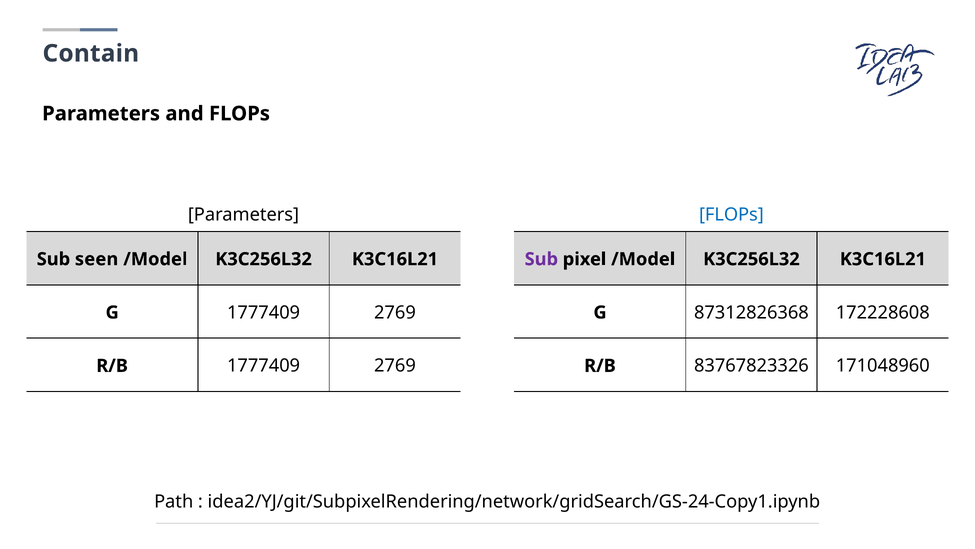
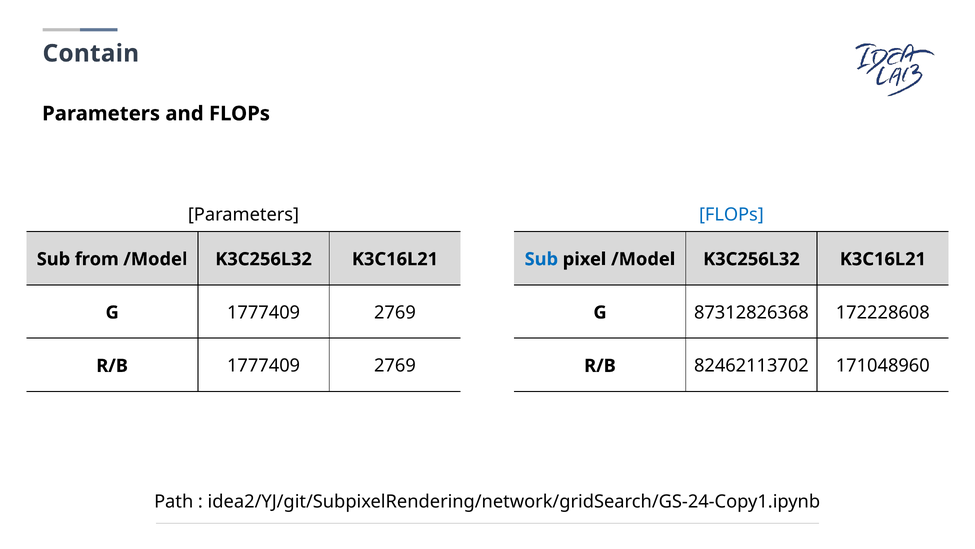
seen: seen -> from (97, 259)
Sub colour: purple -> blue (541, 259)
83767823326: 83767823326 -> 82462113702 (751, 365)
